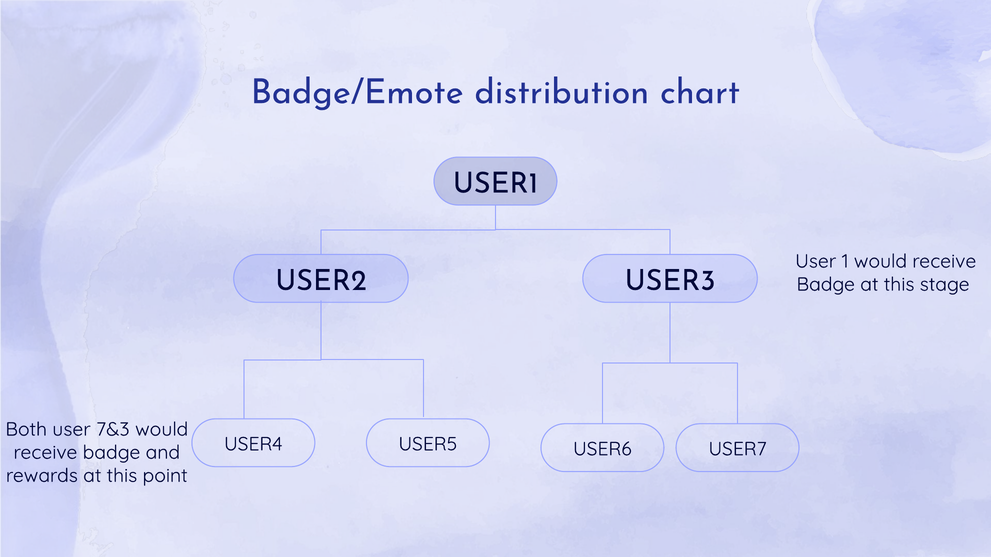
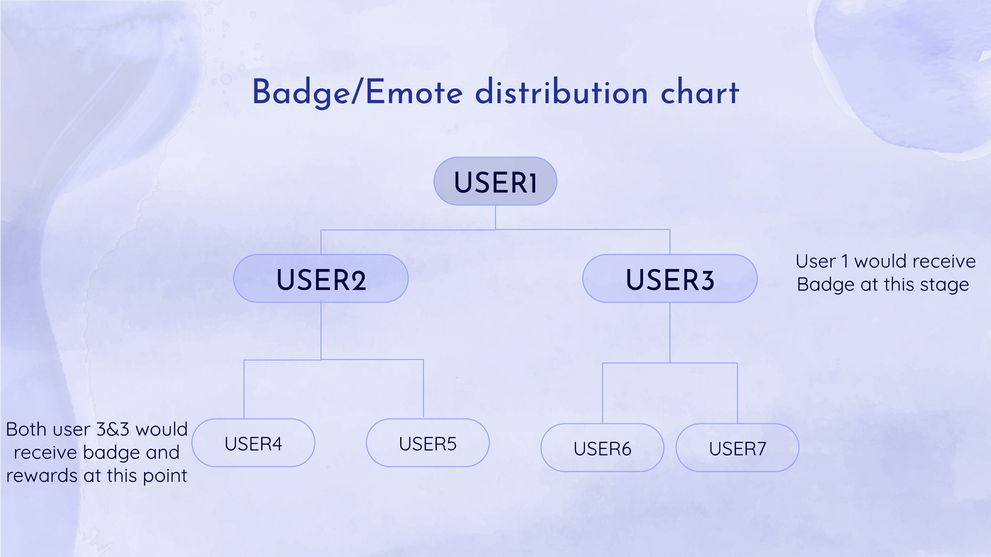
7&3: 7&3 -> 3&3 (113, 430)
